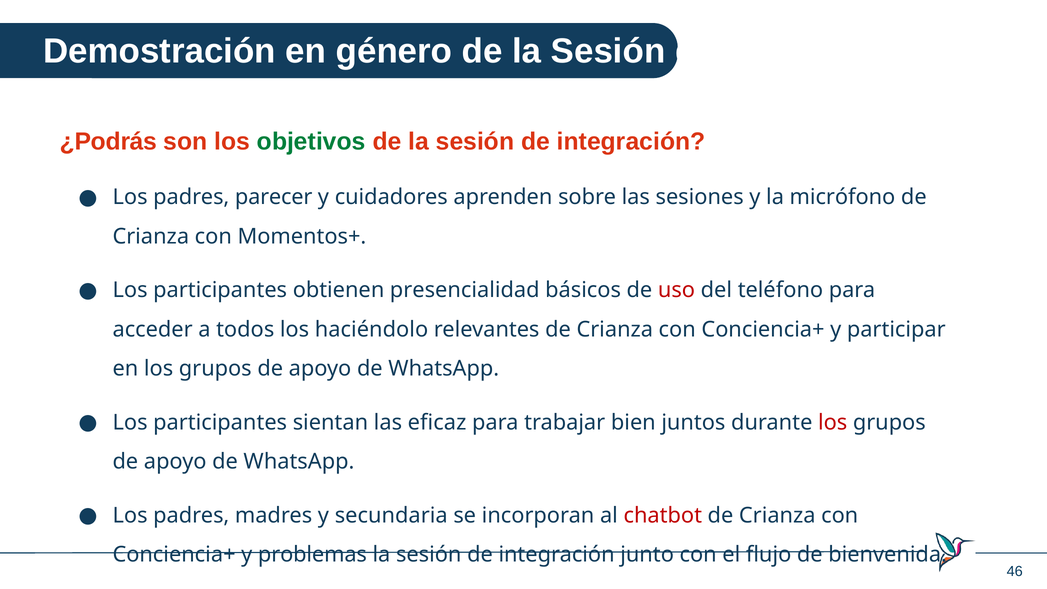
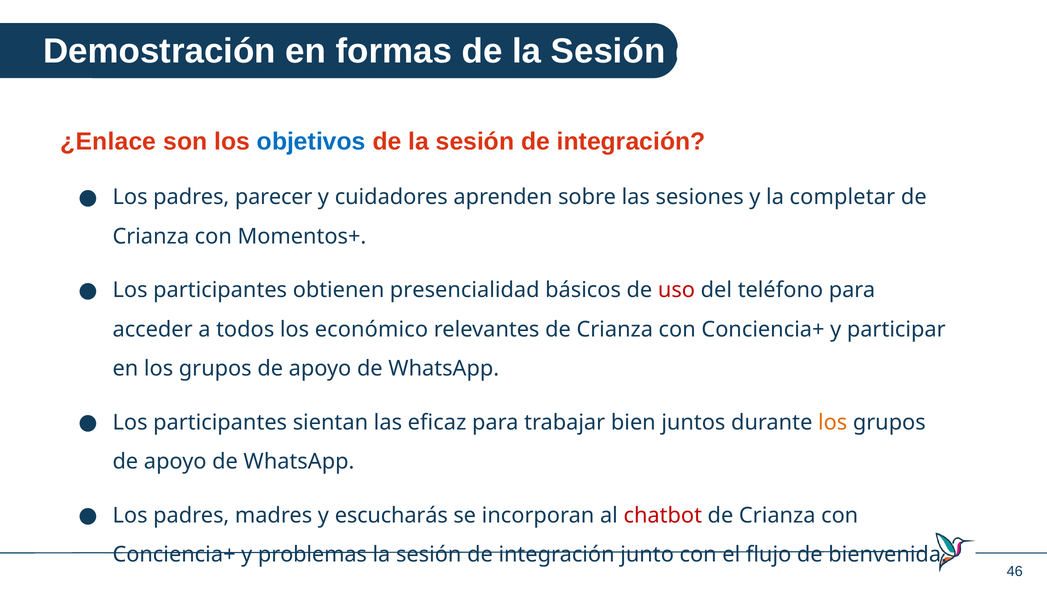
género: género -> formas (394, 51)
¿Podrás: ¿Podrás -> ¿Enlace (108, 142)
objetivos colour: green -> blue (311, 142)
micrófono: micrófono -> completar (842, 197)
haciéndolo: haciéndolo -> económico (371, 329)
los colour: red -> orange (833, 422)
secundaria: secundaria -> escucharás (391, 515)
